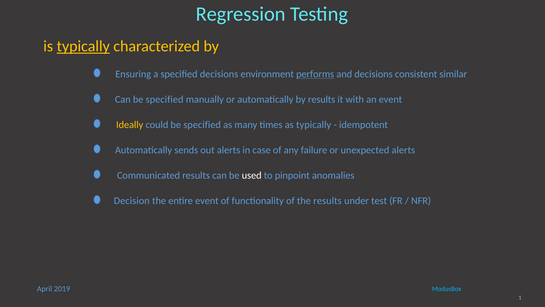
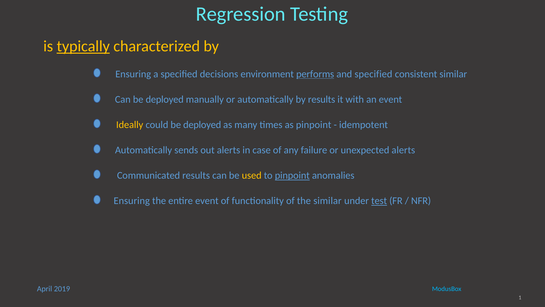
and decisions: decisions -> specified (373, 74)
Can be specified: specified -> deployed (165, 99)
could be specified: specified -> deployed (202, 125)
as typically: typically -> pinpoint (314, 125)
used colour: white -> yellow (252, 175)
pinpoint underline: none -> present (292, 175)
Decision: Decision -> Ensuring (132, 201)
the results: results -> similar (327, 201)
test underline: none -> present (379, 201)
